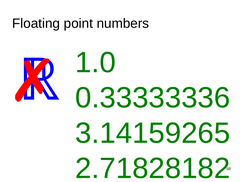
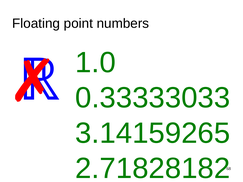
0.33333336: 0.33333336 -> 0.33333033 (153, 98)
